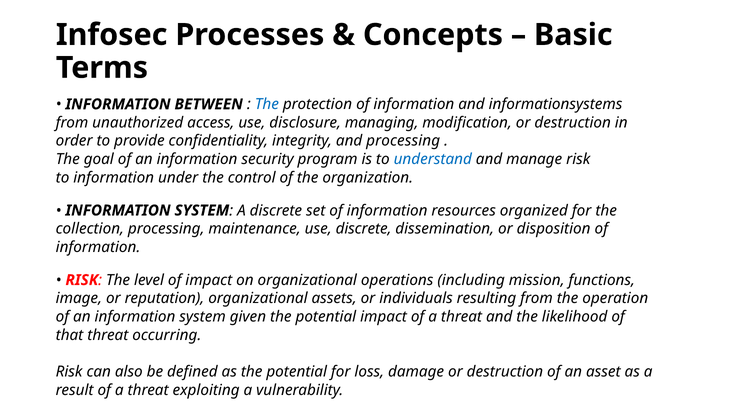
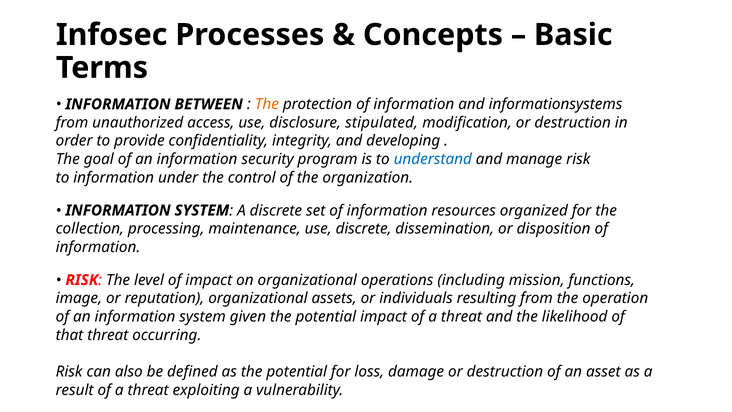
The colour: blue -> orange (267, 104)
managing: managing -> stipulated (382, 122)
and processing: processing -> developing (403, 141)
